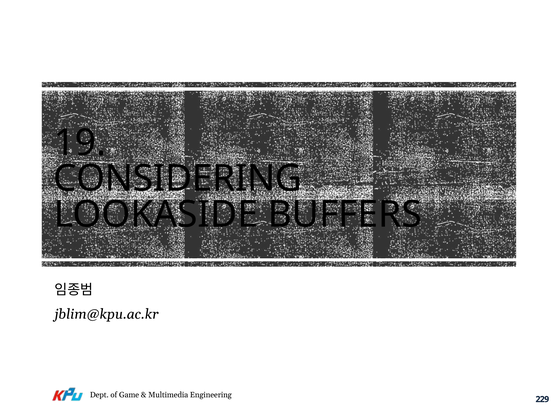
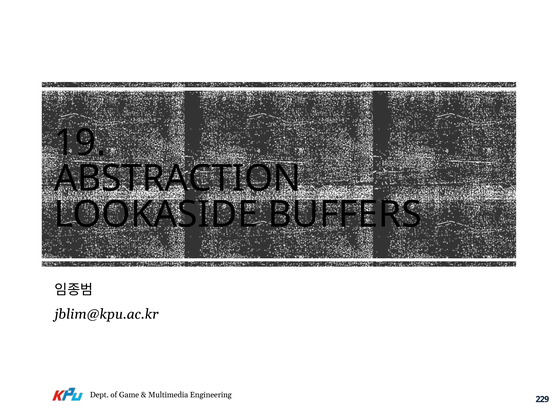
CONSIDERING: CONSIDERING -> ABSTRACTION (177, 178)
